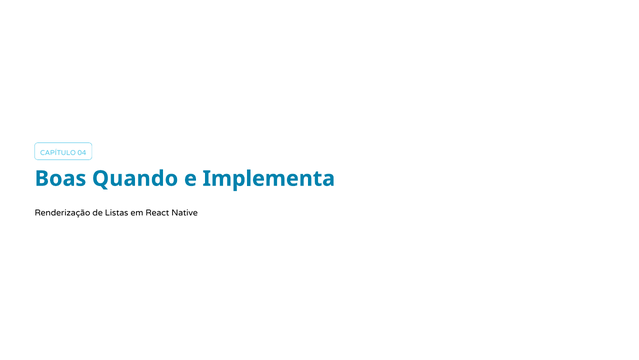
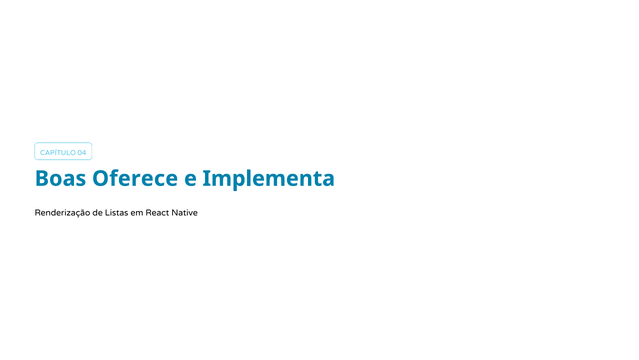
Quando: Quando -> Oferece (135, 178)
